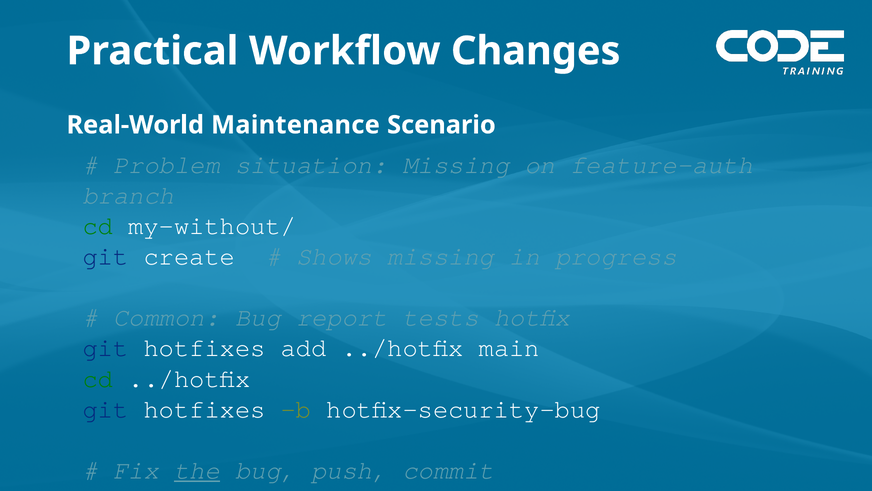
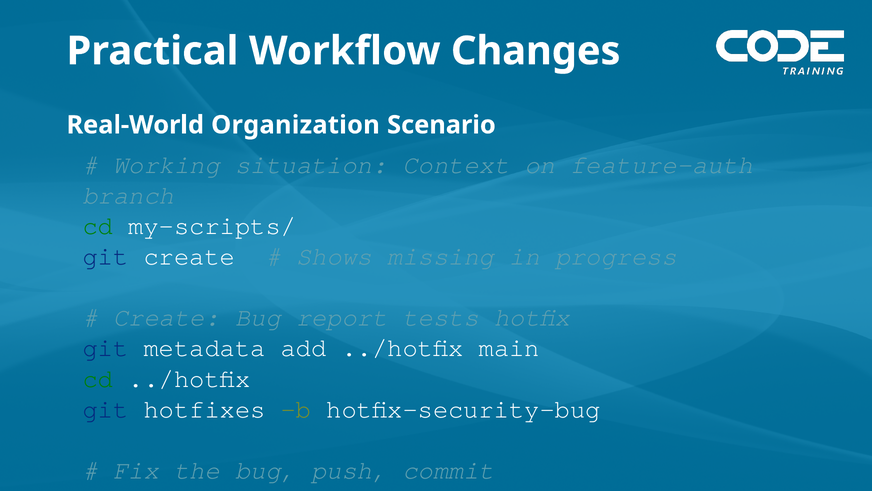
Maintenance: Maintenance -> Organization (295, 125)
Problem: Problem -> Working (167, 164)
situation Missing: Missing -> Context (456, 164)
my-without/: my-without/ -> my-scripts/ (212, 226)
Common: Common -> Create (167, 317)
hotfixes: hotfixes -> metadata (205, 348)
the underline: present -> none (197, 470)
